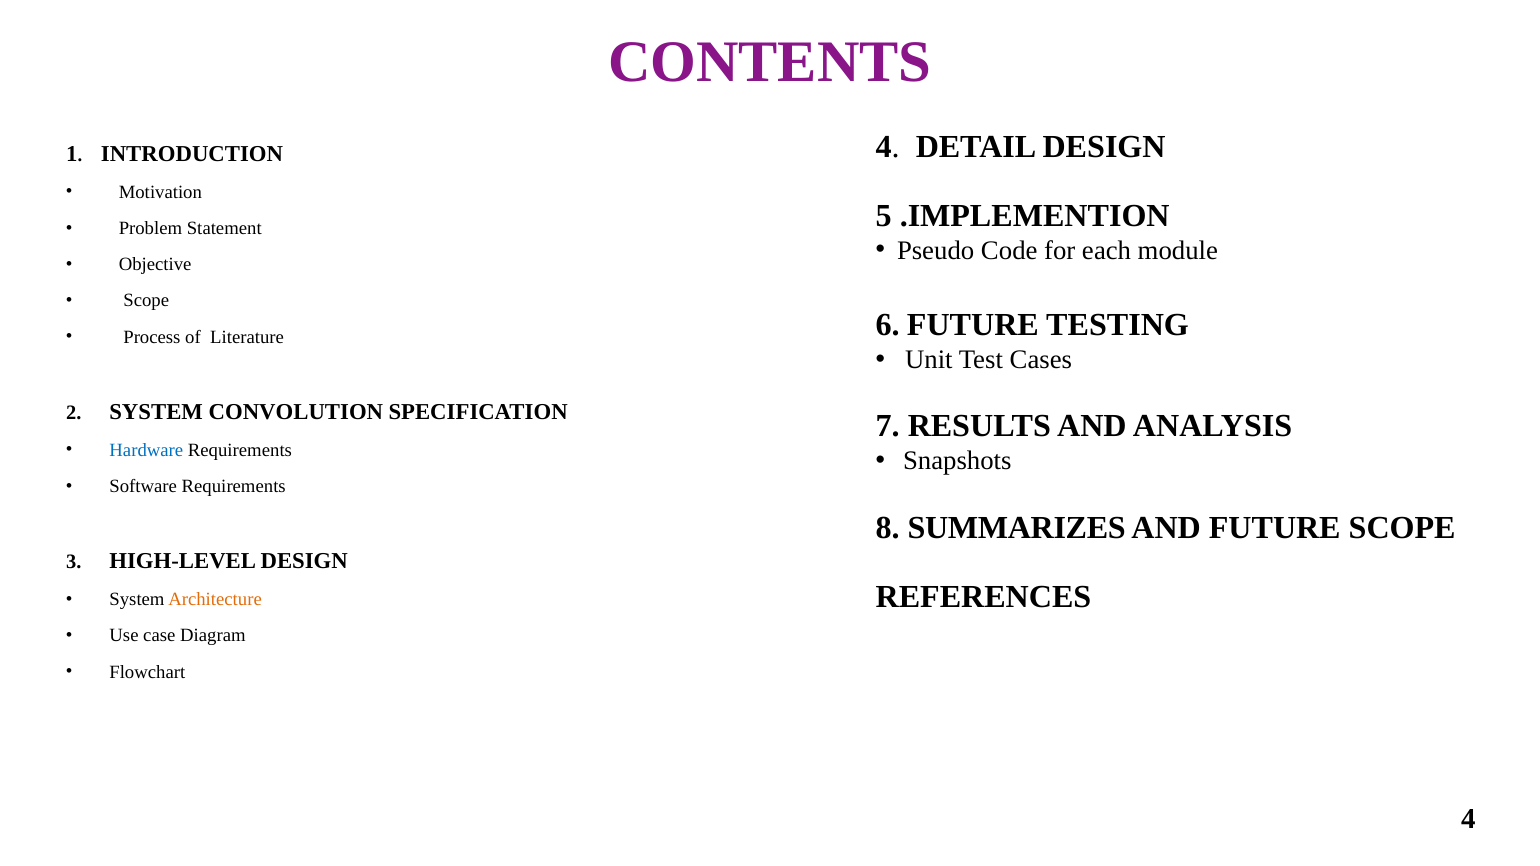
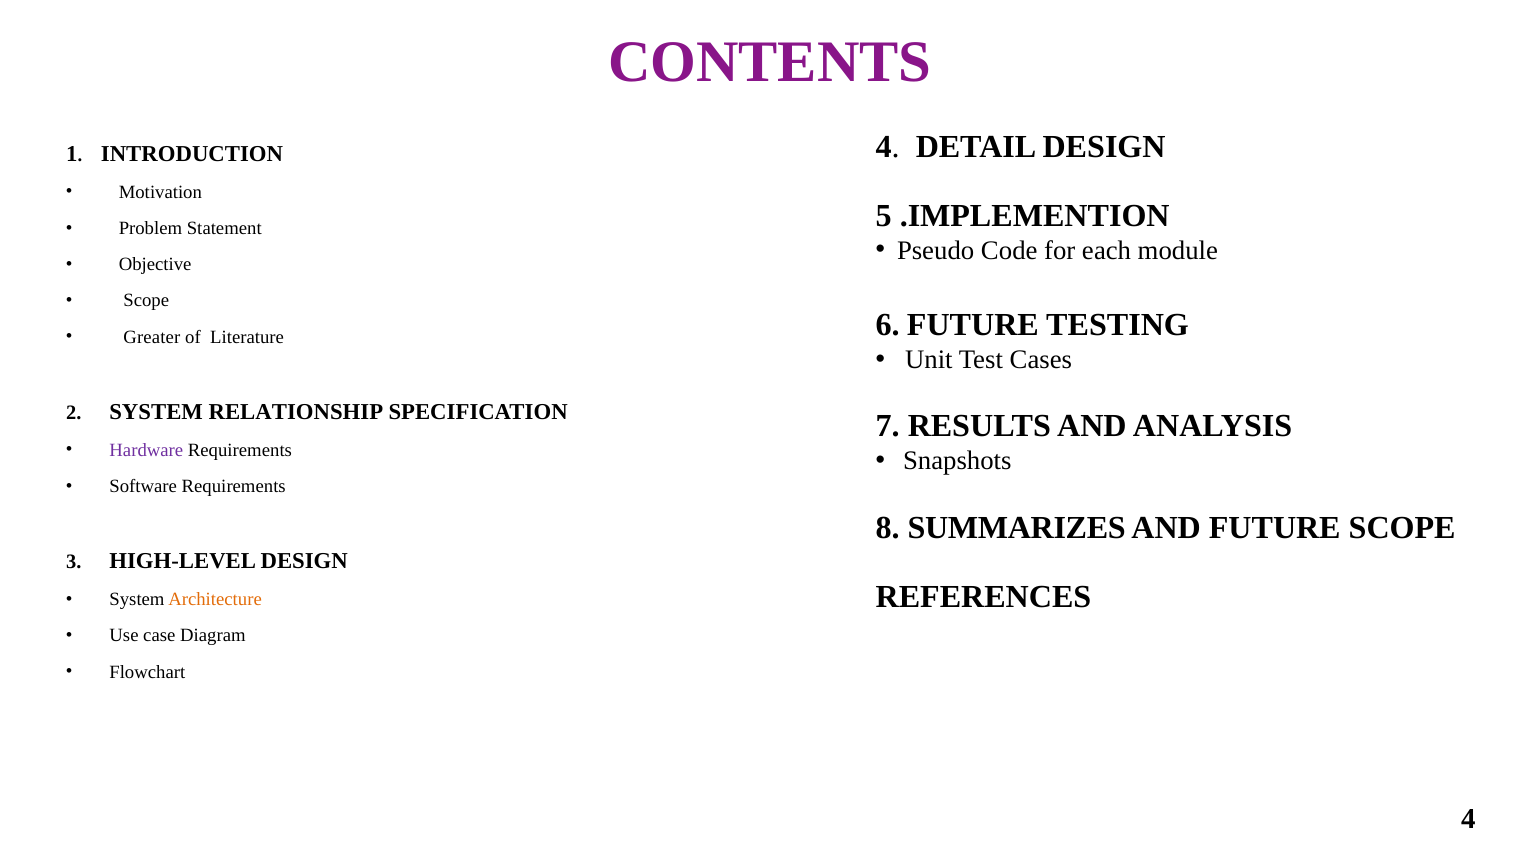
Process: Process -> Greater (152, 337)
CONVOLUTION: CONVOLUTION -> RELATIONSHIP (296, 412)
Hardware colour: blue -> purple (146, 450)
